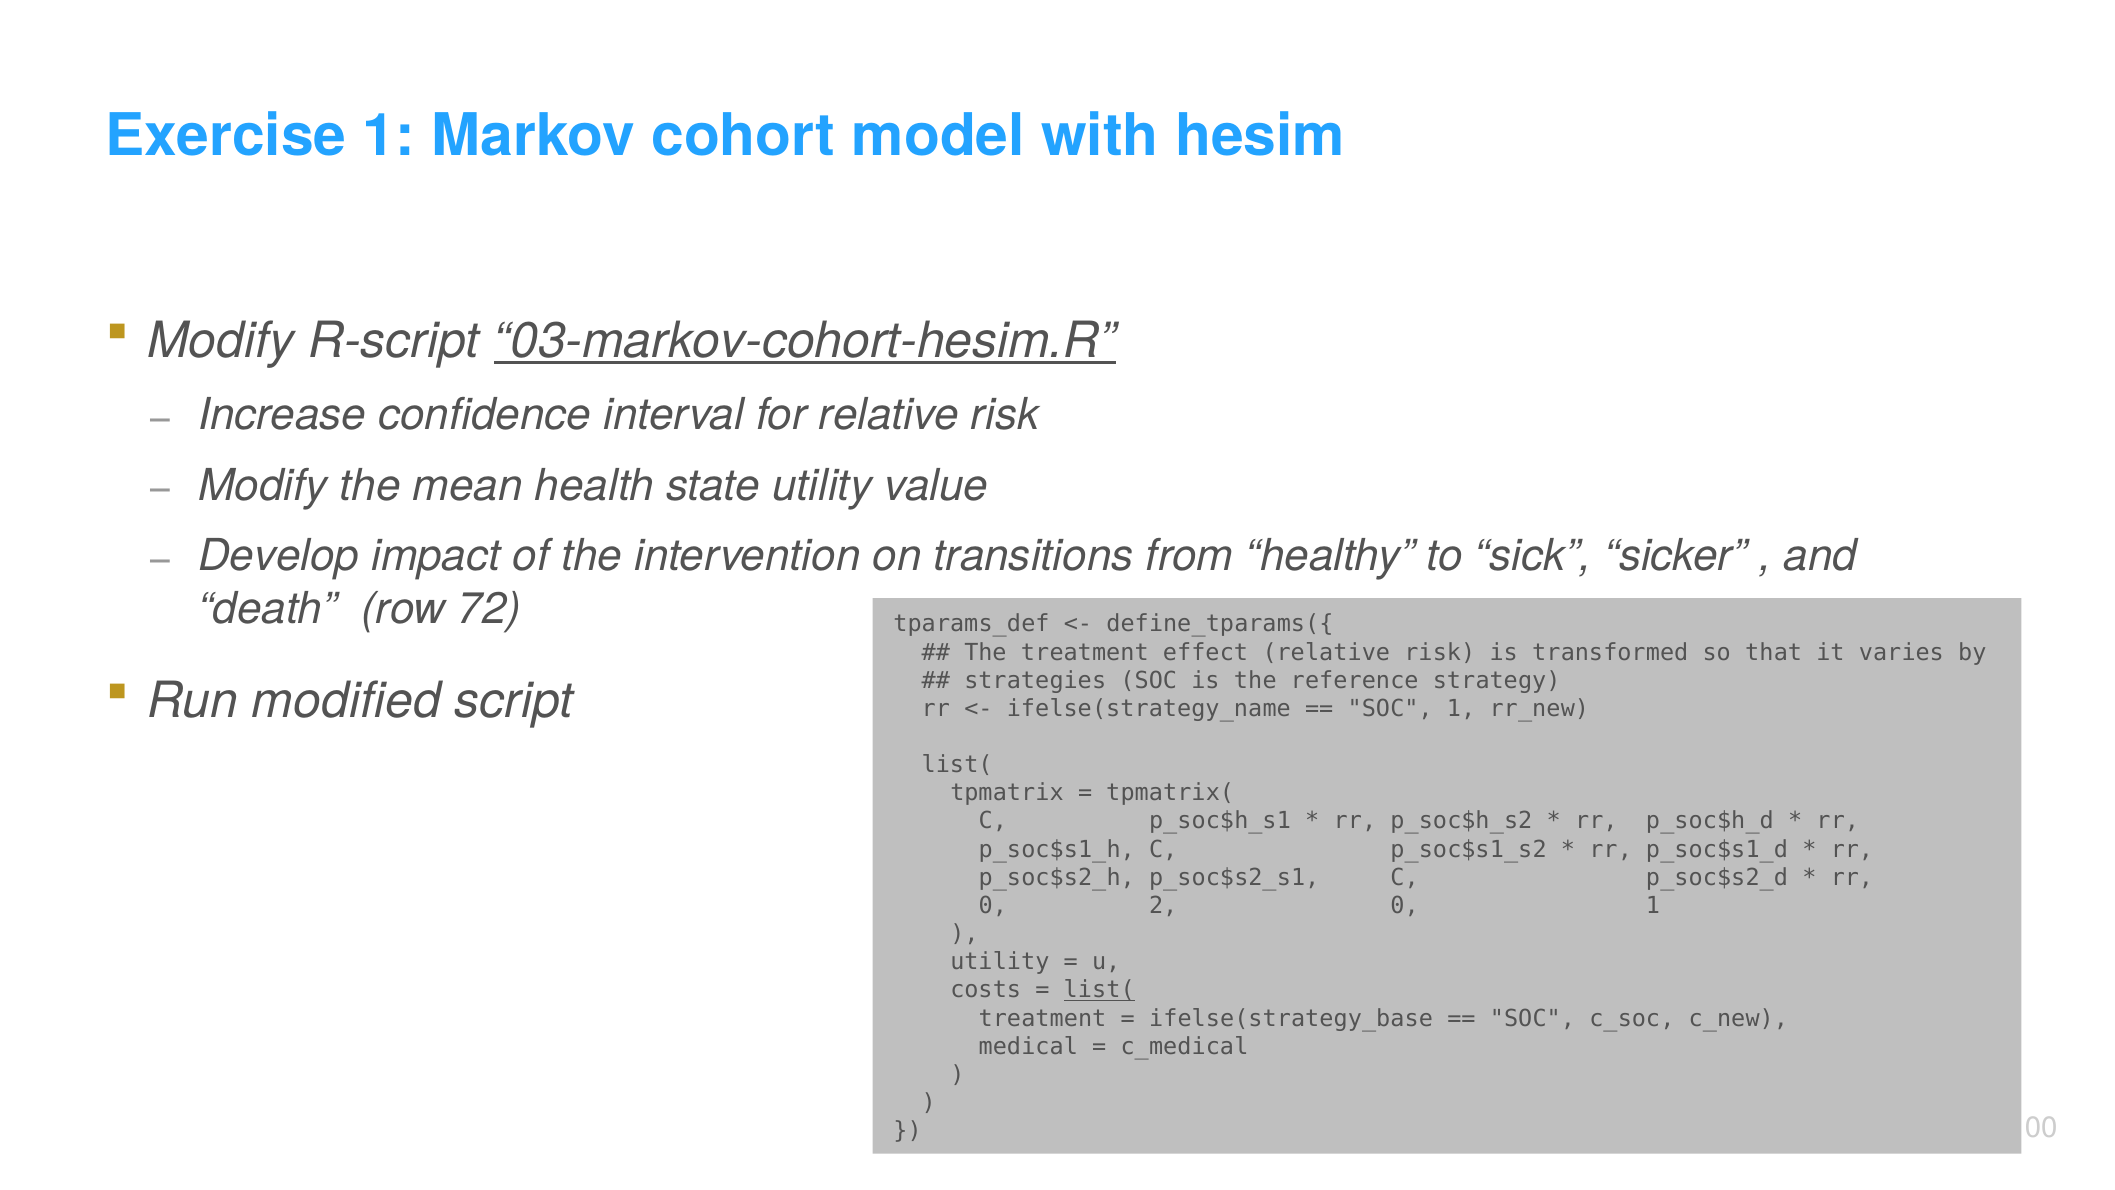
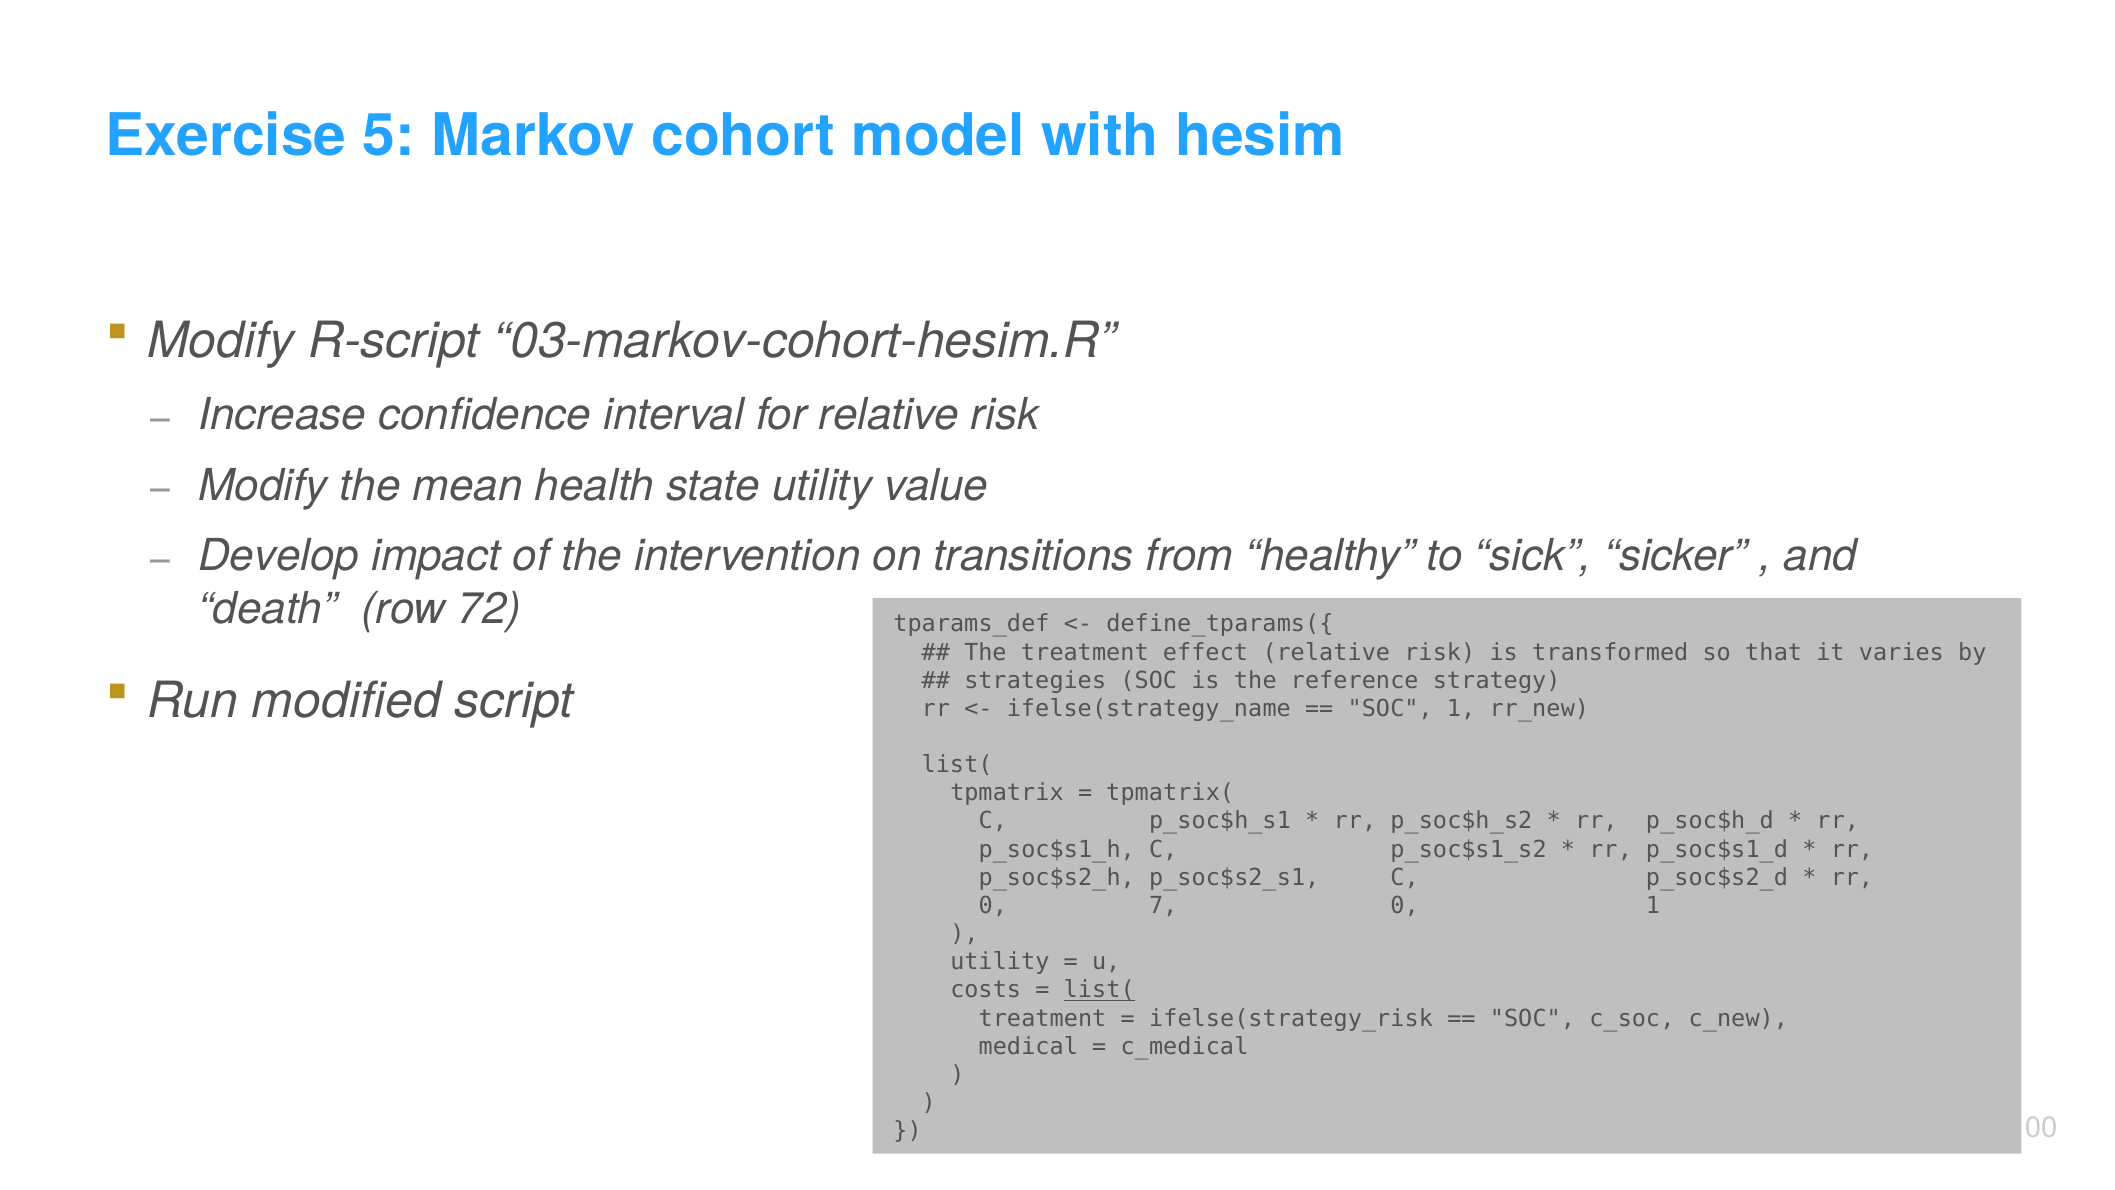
Exercise 1: 1 -> 5 (389, 136)
03-markov-cohort-hesim.R underline: present -> none (805, 341)
2: 2 -> 7 (1163, 905)
ifelse(strategy_base: ifelse(strategy_base -> ifelse(strategy_risk (1291, 1018)
